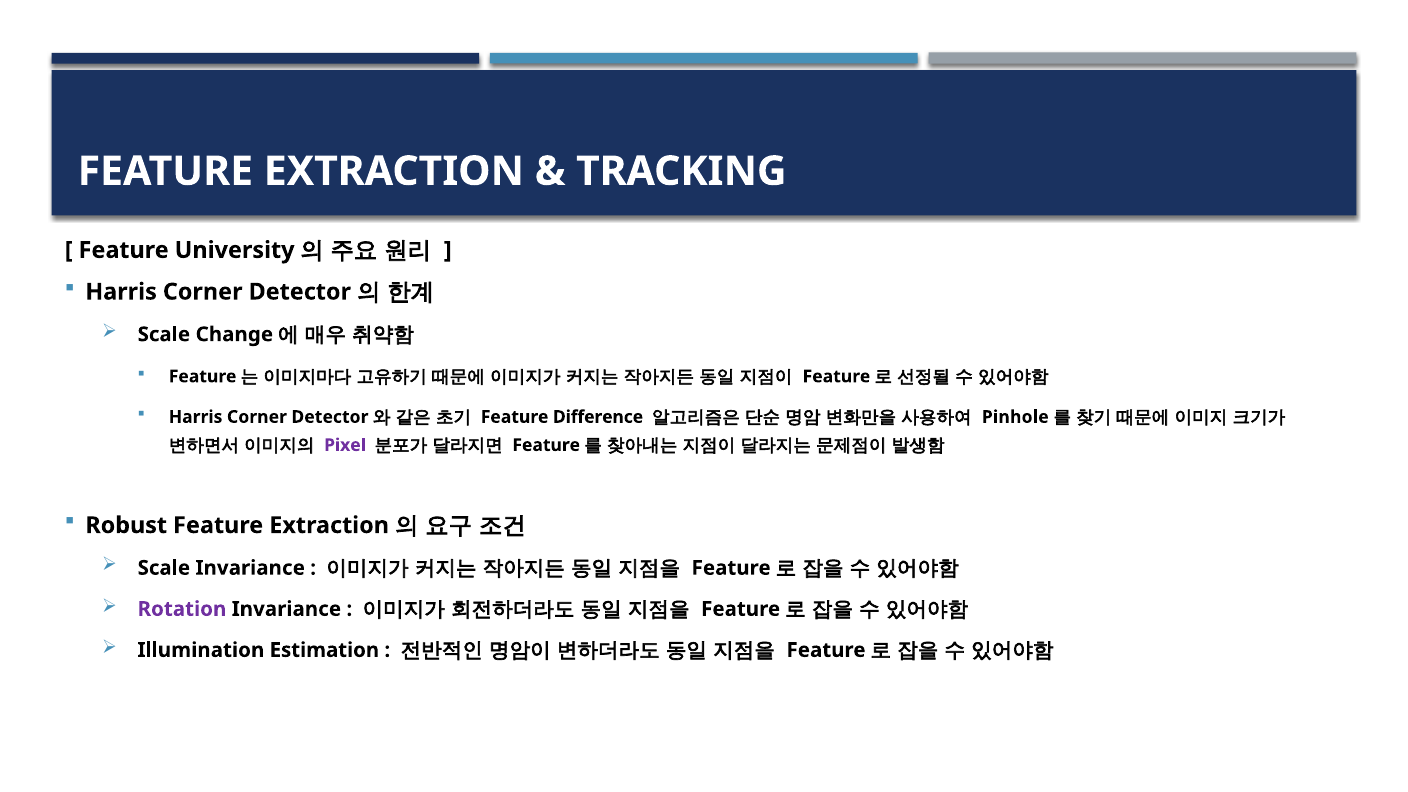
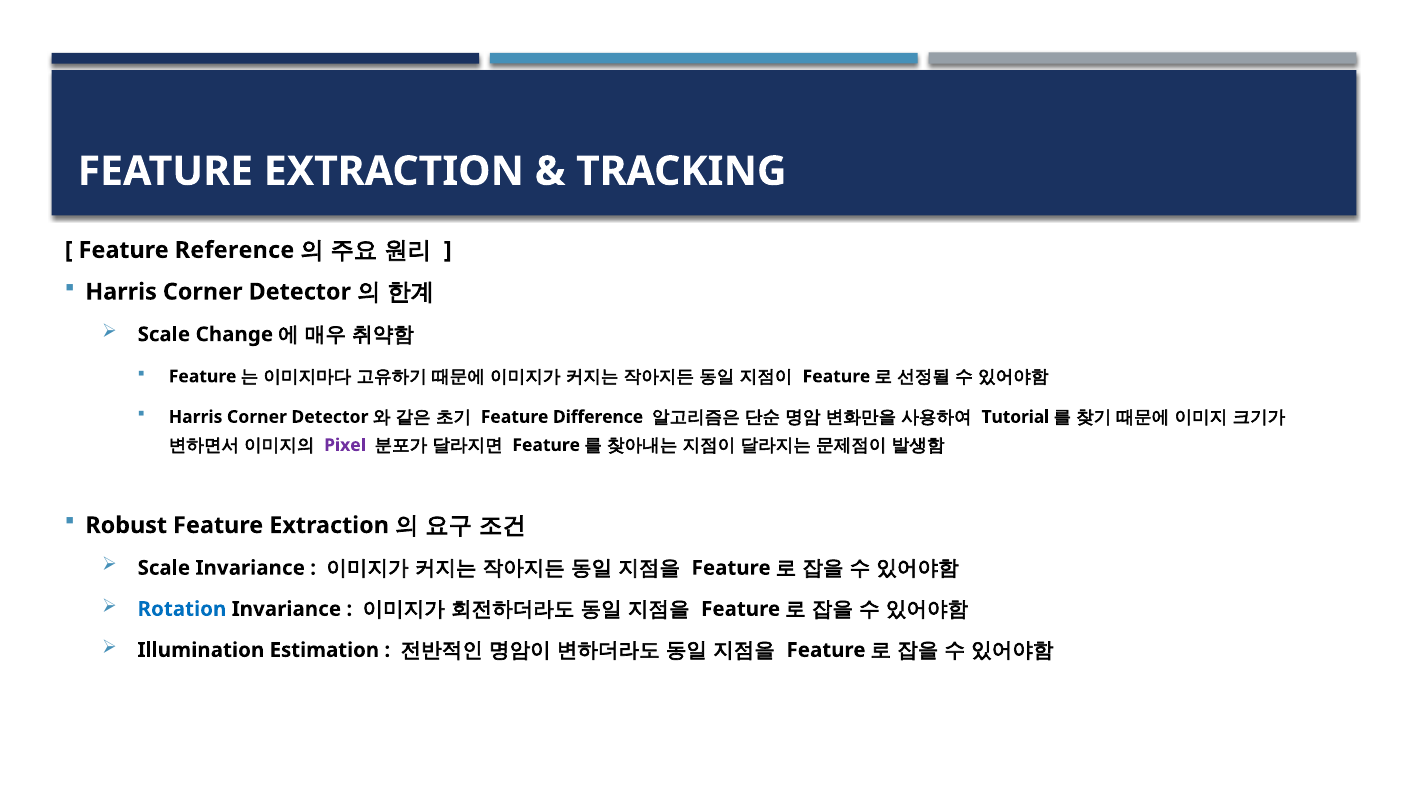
University: University -> Reference (235, 250)
Pinhole: Pinhole -> Tutorial (1015, 417)
Rotation colour: purple -> blue (182, 609)
